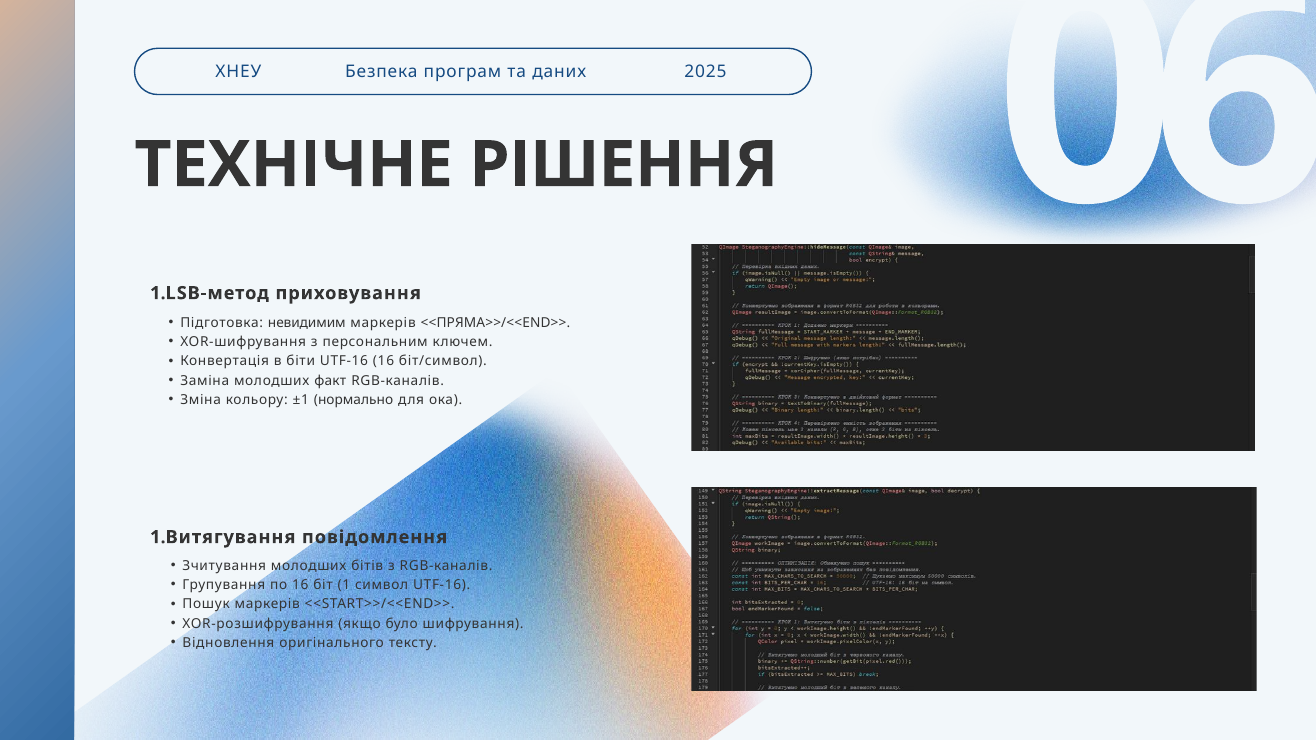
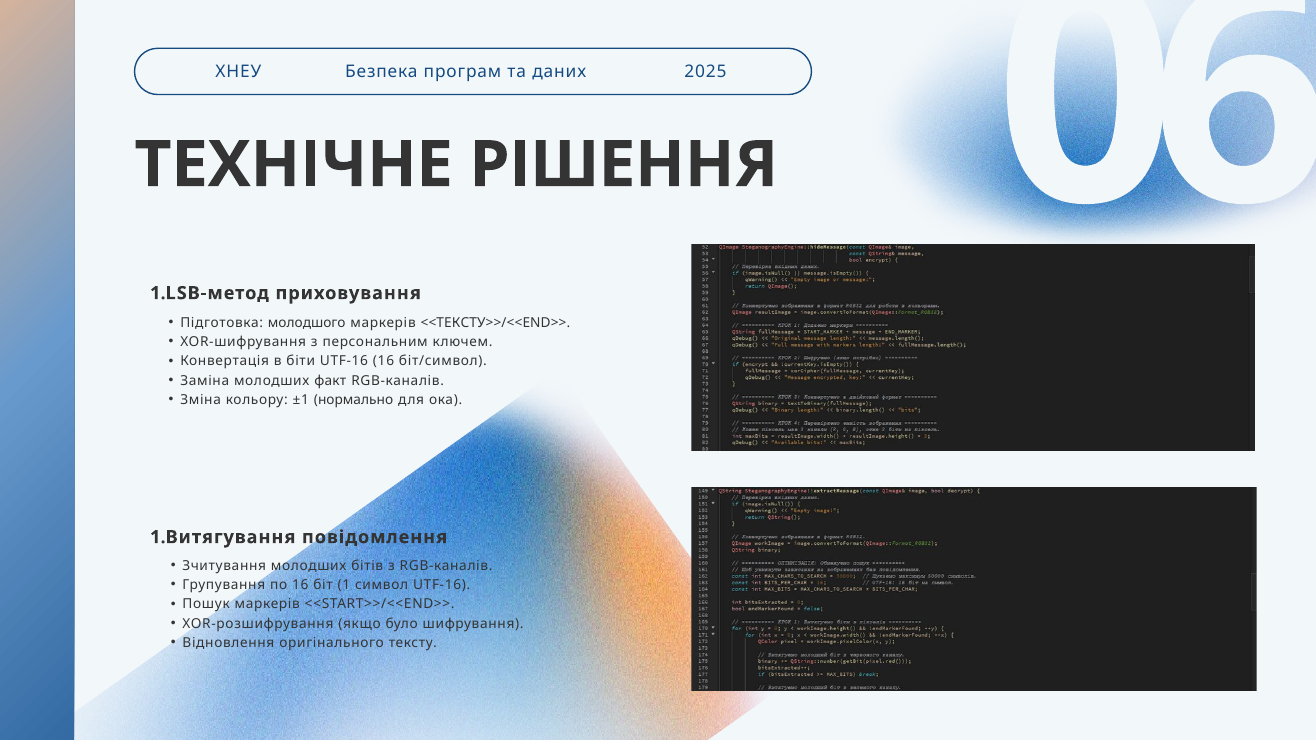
невидимим: невидимим -> молодшого (307, 323)
<<ПРЯМА>>/<<END>>: <<ПРЯМА>>/<<END>> -> <<ТЕКСТУ>>/<<END>> (495, 323)
